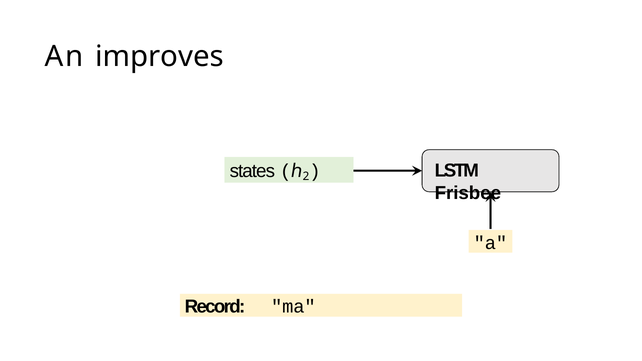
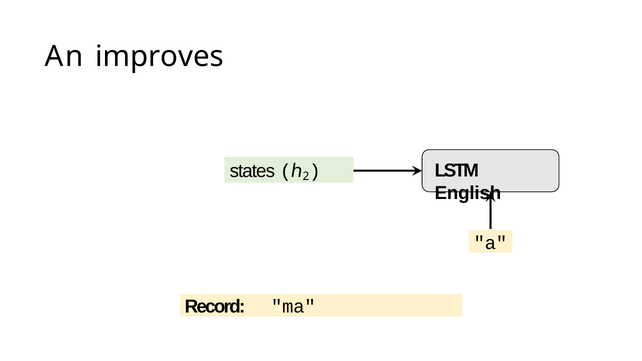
Frisbee: Frisbee -> English (468, 193)
